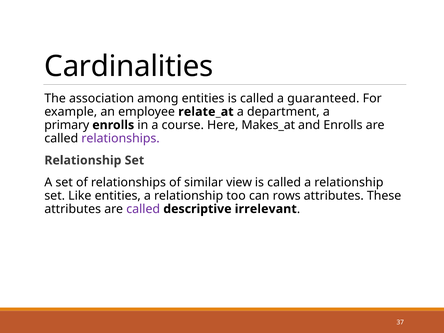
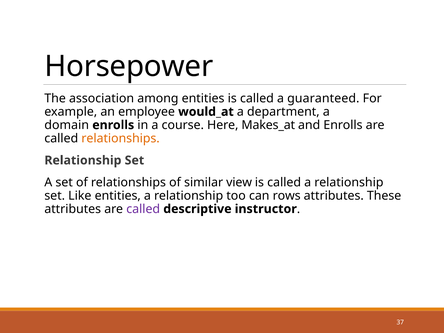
Cardinalities: Cardinalities -> Horsepower (129, 66)
relate_at: relate_at -> would_at (206, 112)
primary: primary -> domain (67, 125)
relationships colour: purple -> orange (121, 138)
irrelevant: irrelevant -> instructor (266, 209)
